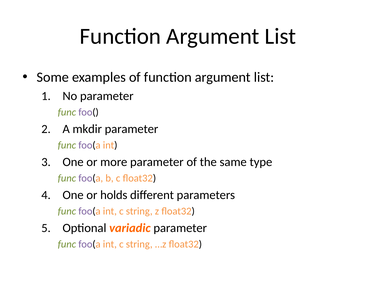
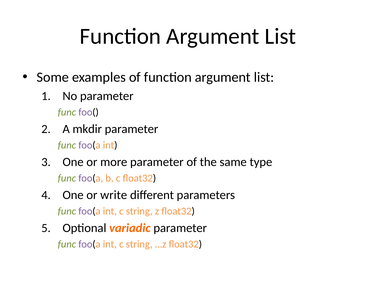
holds: holds -> write (114, 195)
